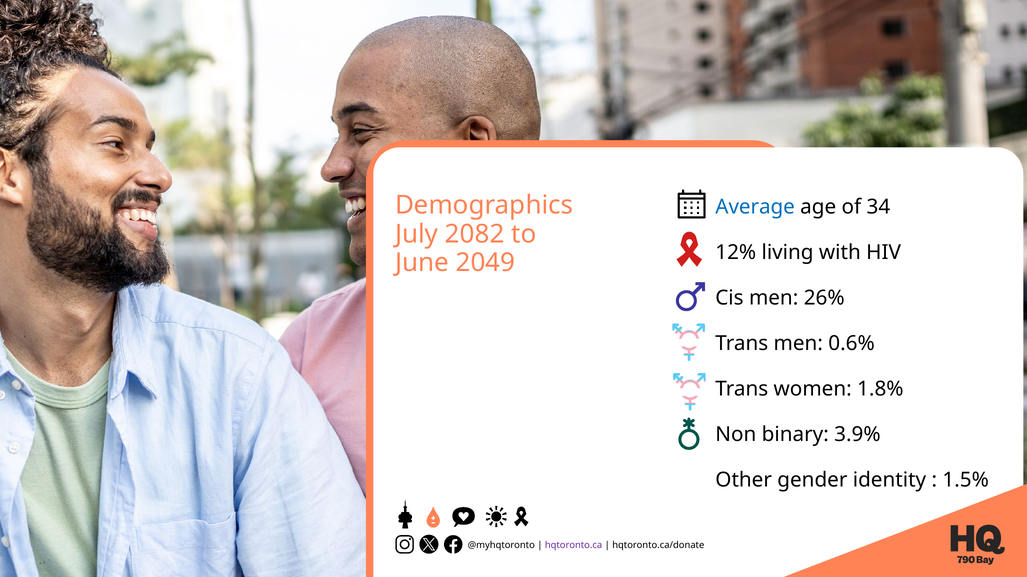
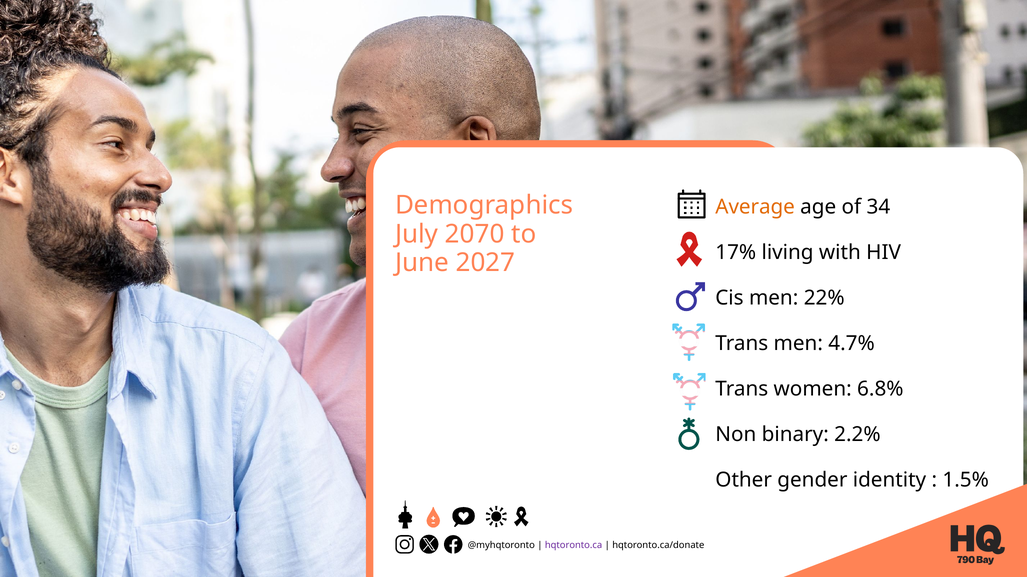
Average colour: blue -> orange (755, 207)
2082: 2082 -> 2070 (475, 234)
12%: 12% -> 17% (736, 253)
2049: 2049 -> 2027 (485, 263)
26%: 26% -> 22% (824, 298)
0.6%: 0.6% -> 4.7% (852, 344)
1.8%: 1.8% -> 6.8% (880, 389)
3.9%: 3.9% -> 2.2% (857, 435)
